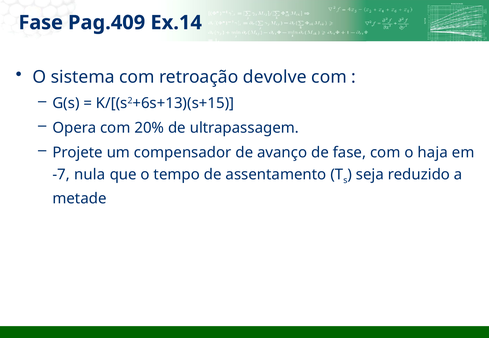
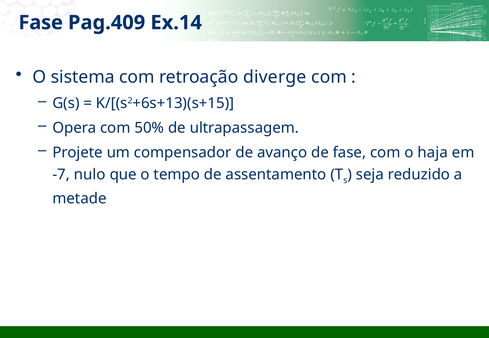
devolve: devolve -> diverge (275, 77)
20%: 20% -> 50% (149, 128)
nula: nula -> nulo (90, 175)
